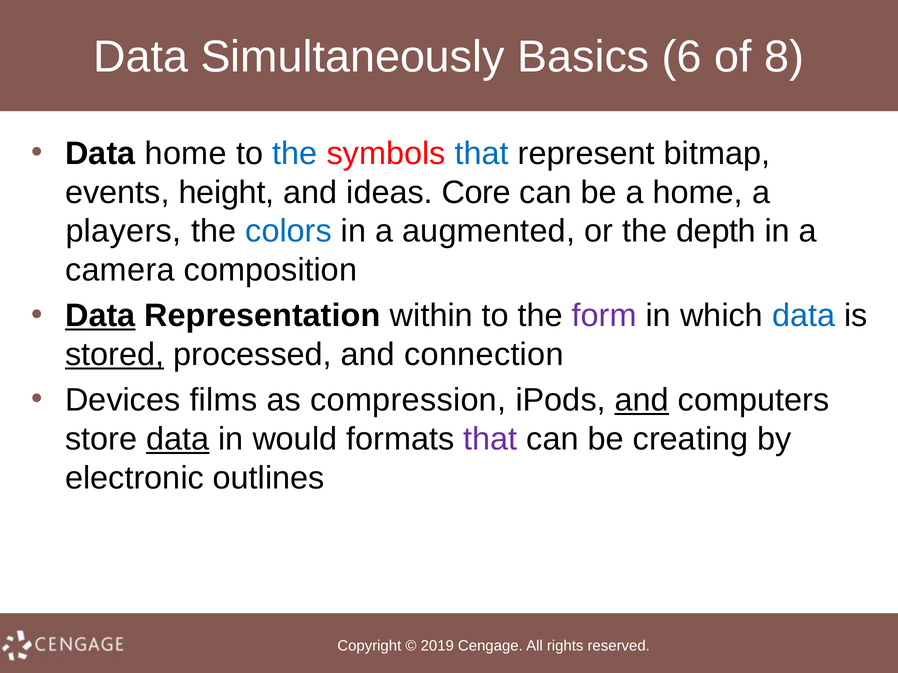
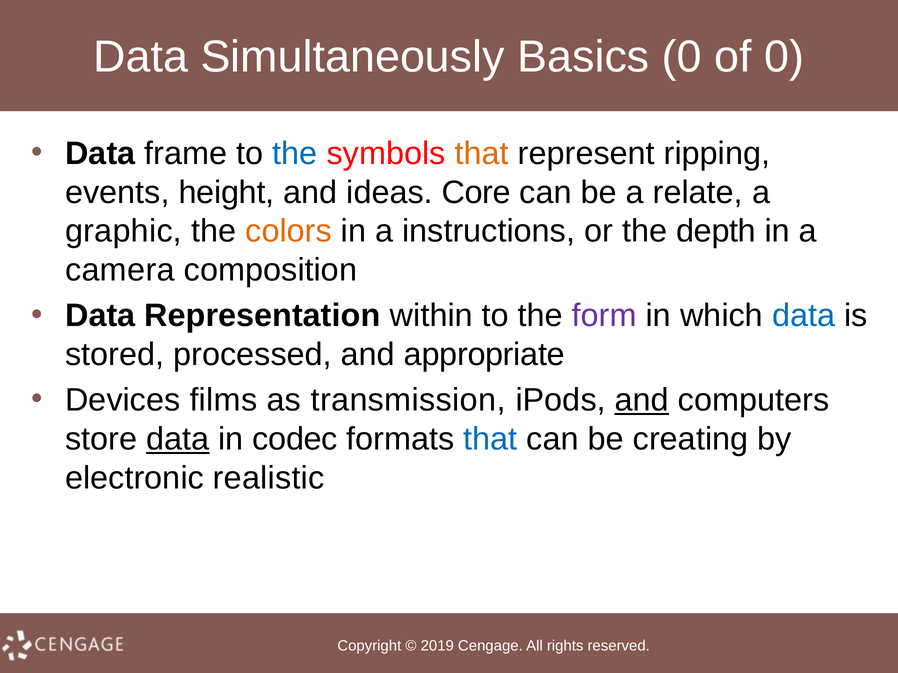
Basics 6: 6 -> 0 (682, 57)
of 8: 8 -> 0 (784, 57)
Data home: home -> frame (186, 153)
that colour: blue -> orange (482, 153)
bitmap: bitmap -> ripping (717, 153)
a home: home -> relate (698, 192)
players: players -> graphic (124, 231)
colors colour: blue -> orange (289, 231)
augmented: augmented -> instructions (489, 231)
Data underline: present -> none (100, 316)
stored underline: present -> none (115, 355)
connection: connection -> appropriate (484, 355)
compression: compression -> transmission (408, 400)
would: would -> codec (295, 439)
that colour: purple -> blue (490, 439)
outlines: outlines -> realistic (269, 478)
